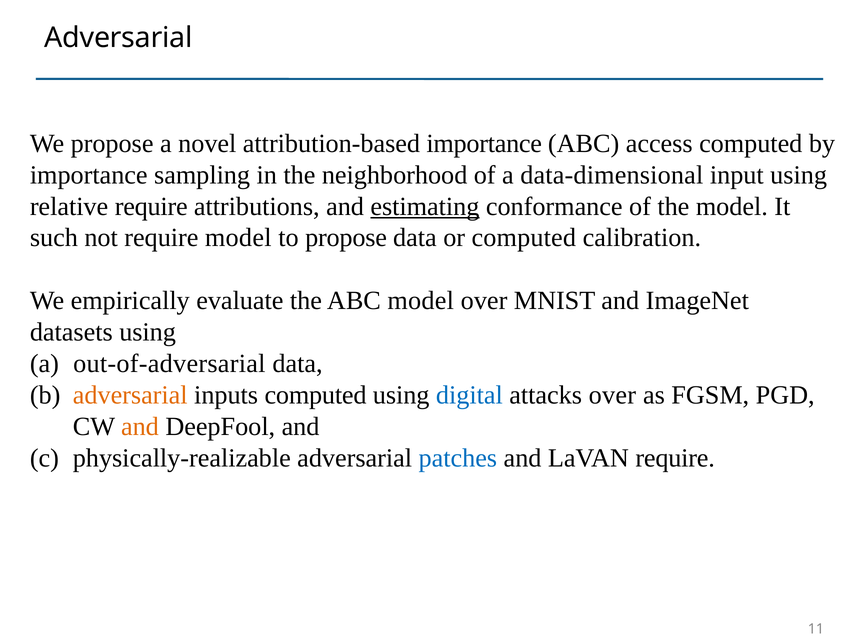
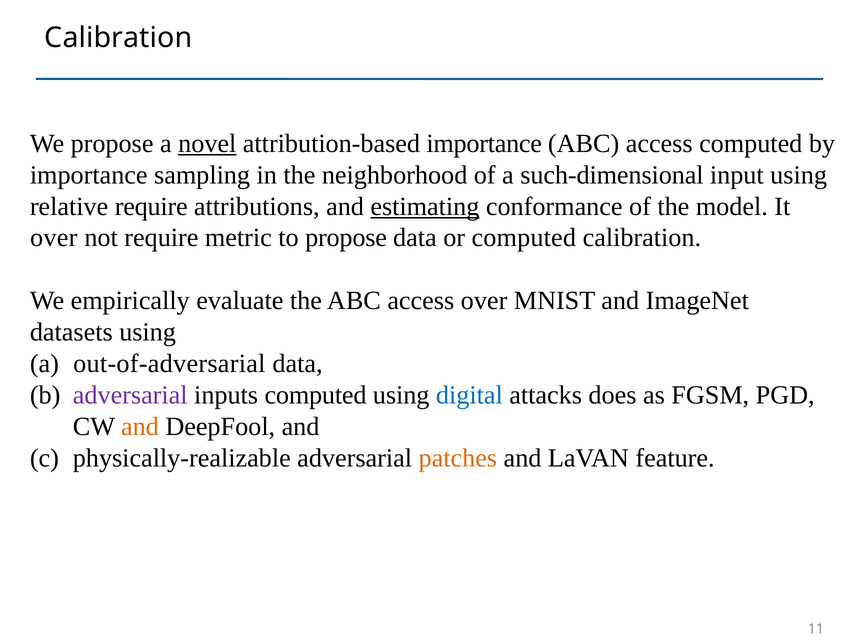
Adversarial: Adversarial -> Calibration (118, 38)
novel underline: none -> present (207, 143)
data-dimensional: data-dimensional -> such-dimensional (612, 175)
such: such -> over (54, 238)
require model: model -> metric (238, 238)
the ABC model: model -> access (421, 301)
adversarial colour: orange -> purple (130, 395)
attacks over: over -> does (612, 395)
patches colour: blue -> orange (458, 458)
LaVAN require: require -> feature (675, 458)
